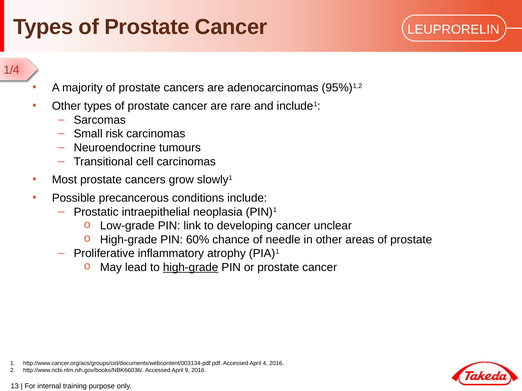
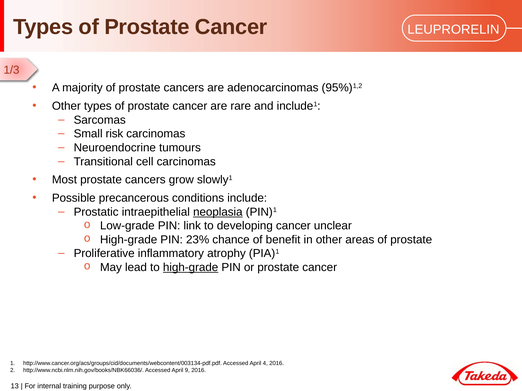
1/4: 1/4 -> 1/3 (11, 70)
neoplasia underline: none -> present (218, 212)
60%: 60% -> 23% (198, 240)
needle: needle -> benefit (283, 240)
